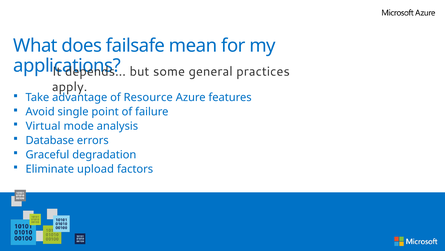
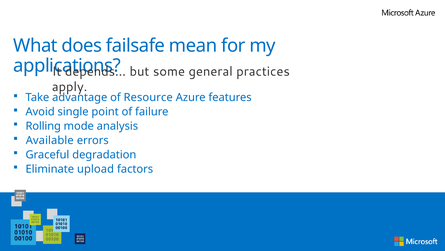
Virtual: Virtual -> Rolling (43, 126)
Database: Database -> Available (50, 140)
